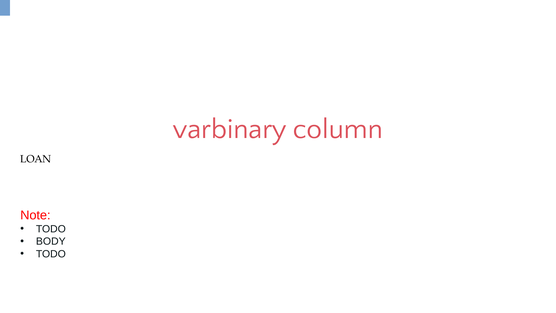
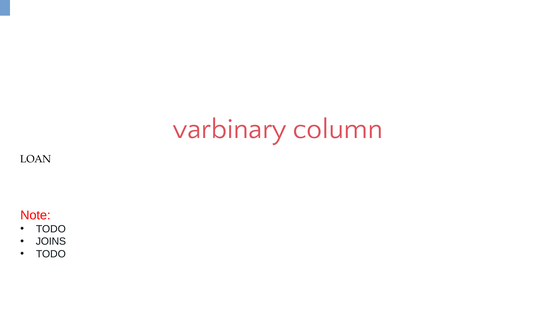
BODY: BODY -> JOINS (51, 241)
